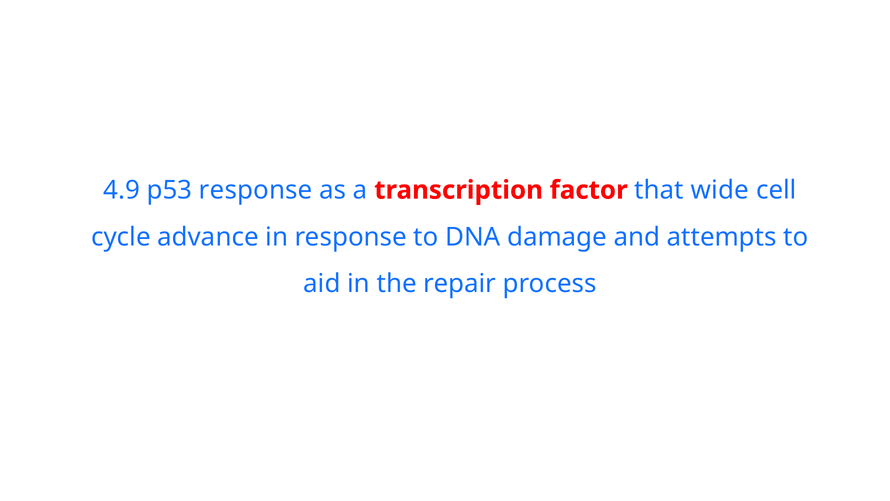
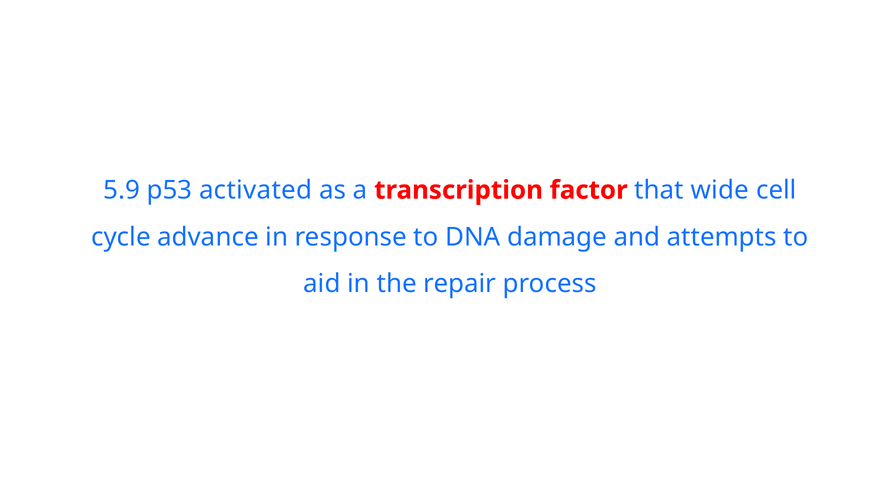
4.9: 4.9 -> 5.9 (122, 190)
p53 response: response -> activated (256, 190)
